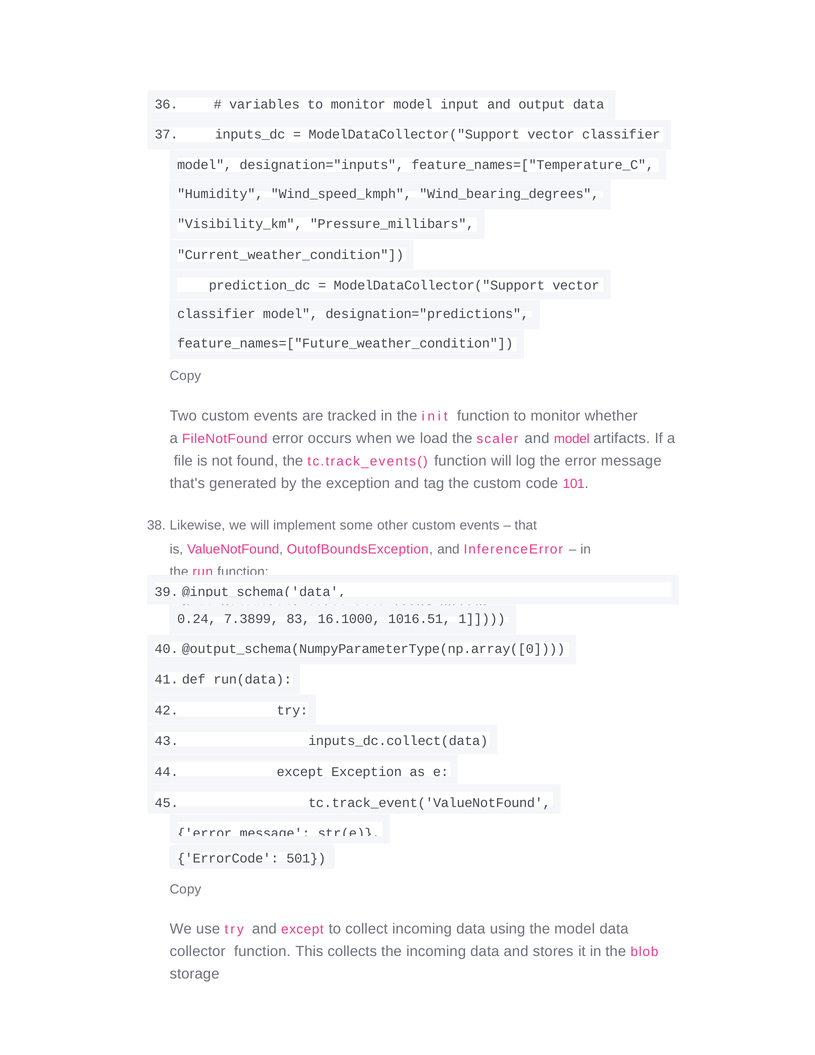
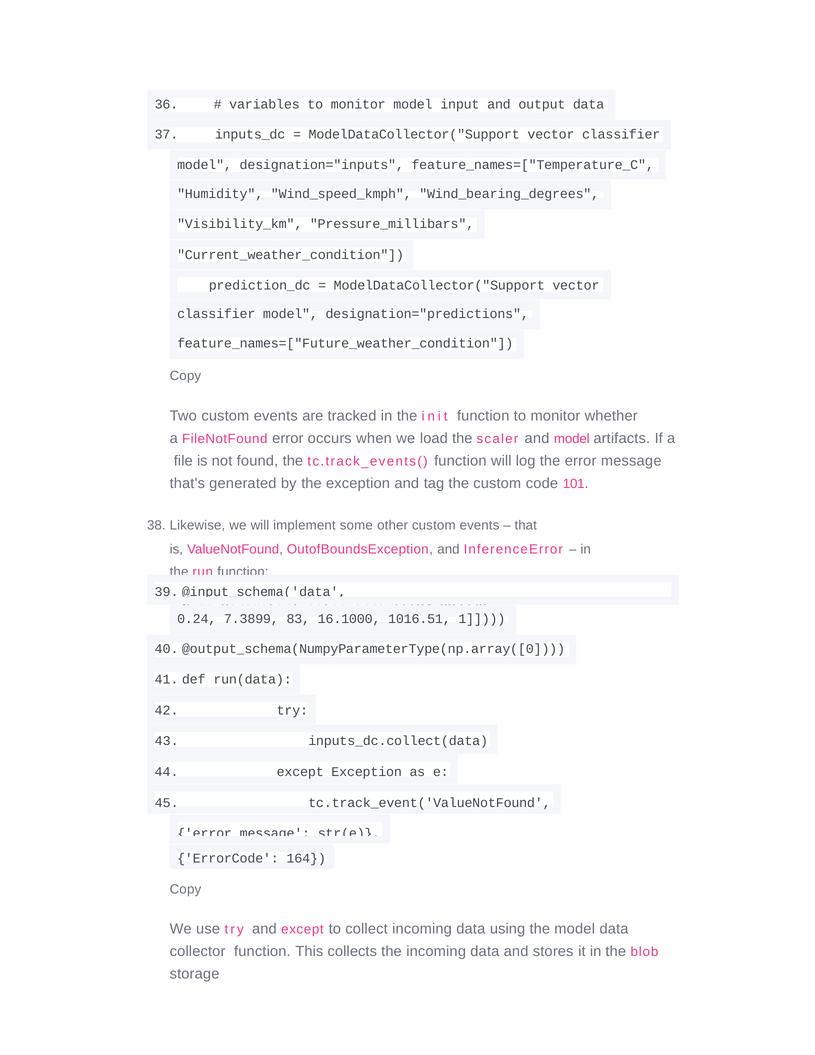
501: 501 -> 164 (306, 858)
